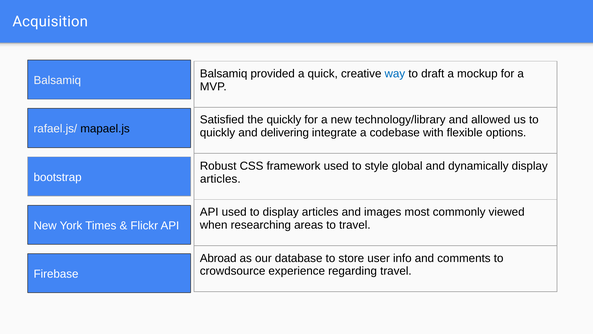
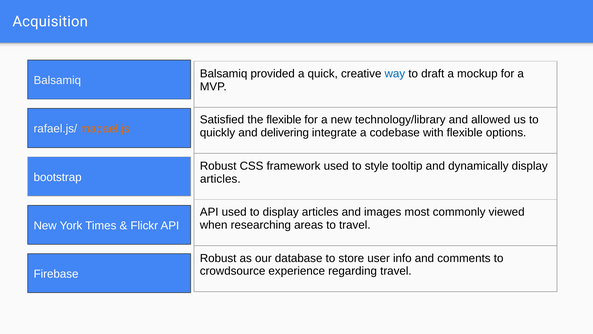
the quickly: quickly -> flexible (284, 120)
mapael.js colour: black -> orange (105, 129)
global: global -> tooltip (407, 166)
Abroad: Abroad -> Robust (218, 258)
